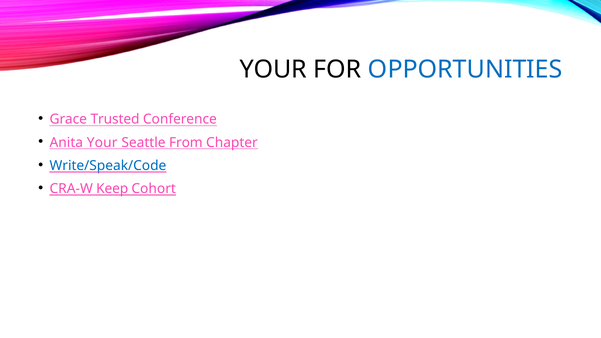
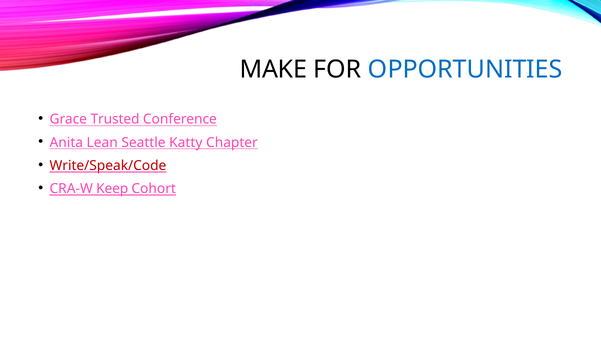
YOUR: YOUR -> MAKE (273, 69)
Anita Your: Your -> Lean (102, 143)
From: From -> Katty (186, 143)
Write/Speak/Code colour: blue -> red (108, 166)
